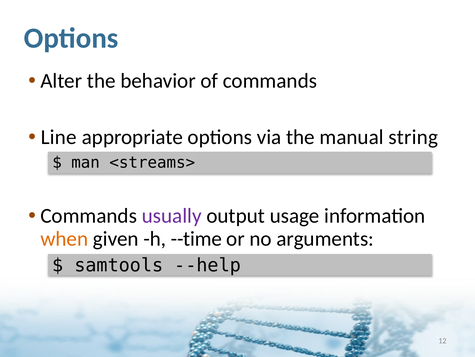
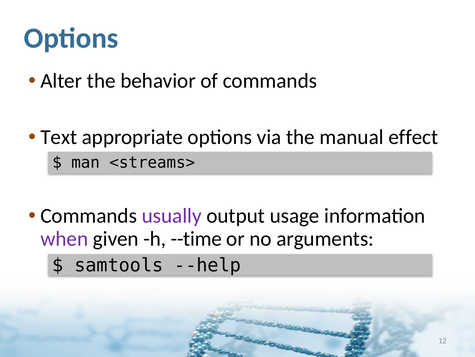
Line: Line -> Text (59, 137)
string: string -> effect (413, 137)
when colour: orange -> purple (64, 238)
